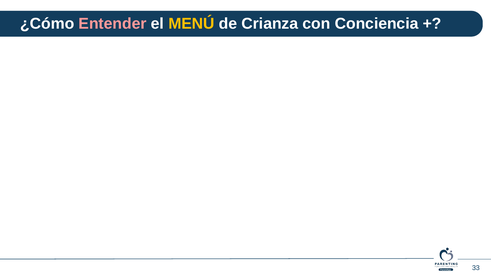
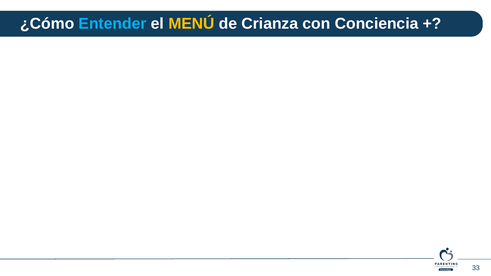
Entender colour: pink -> light blue (113, 24)
